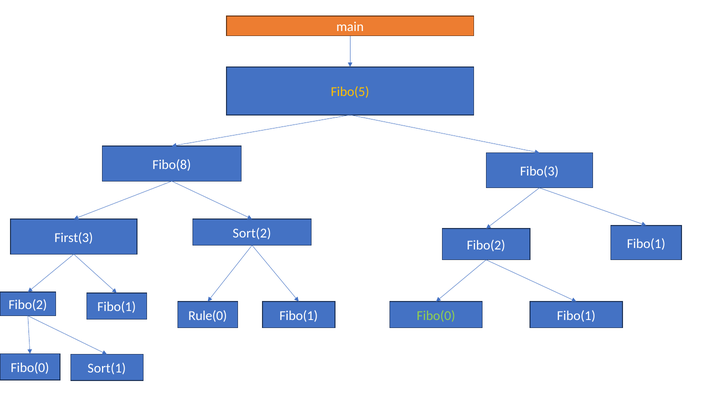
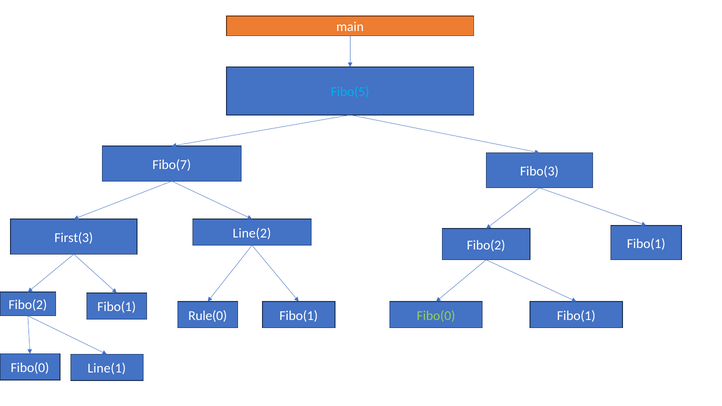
Fibo(5 colour: yellow -> light blue (350, 92)
Fibo(8: Fibo(8 -> Fibo(7 (172, 165)
Sort(2: Sort(2 -> Line(2 (252, 233)
Sort(1: Sort(1 -> Line(1 (107, 368)
